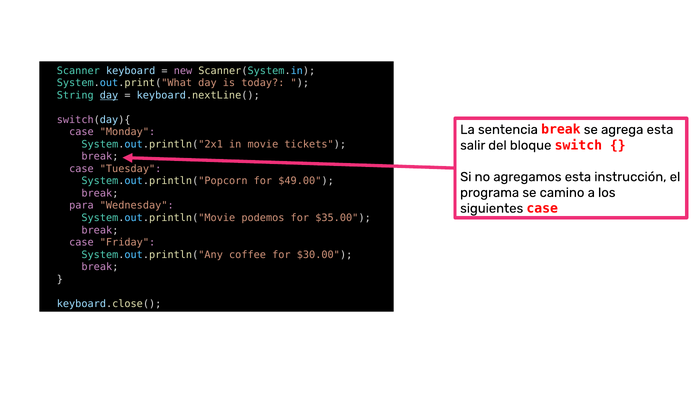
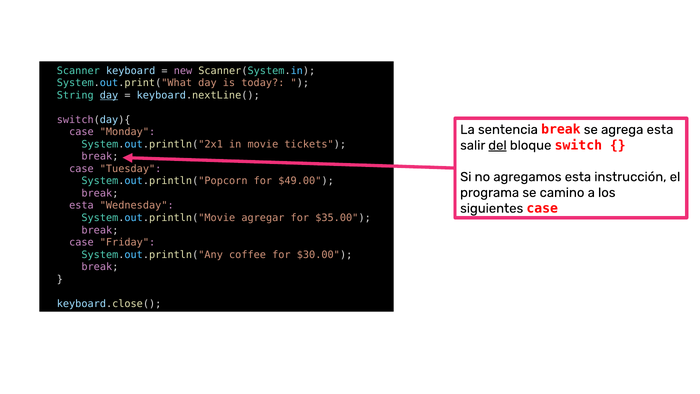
del underline: none -> present (497, 145)
para: para -> esta (81, 205)
podemos: podemos -> agregar (263, 218)
